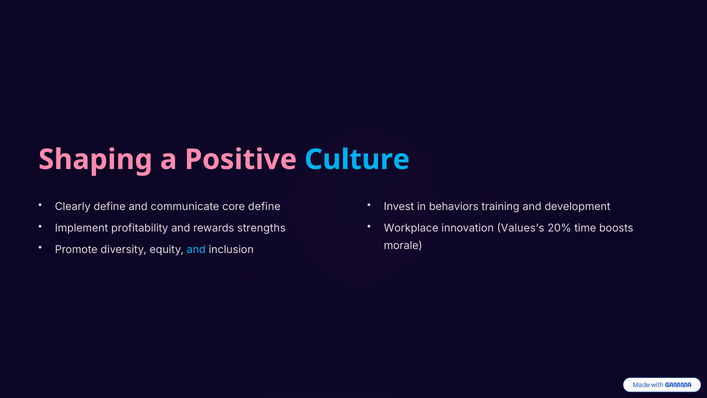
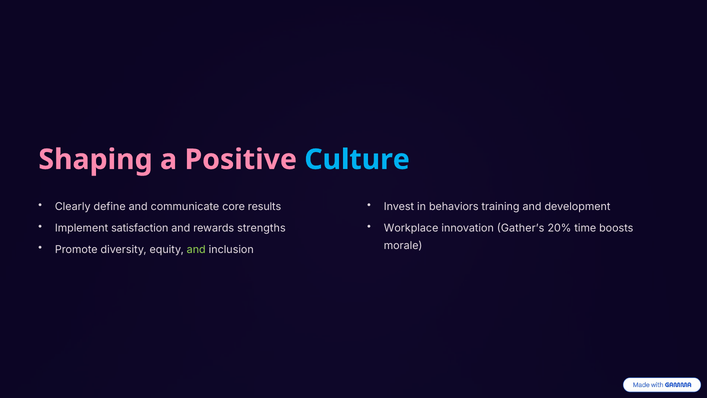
core define: define -> results (264, 207)
profitability: profitability -> satisfaction (140, 228)
Values’s: Values’s -> Gather’s (521, 228)
and colour: light blue -> light green (196, 249)
